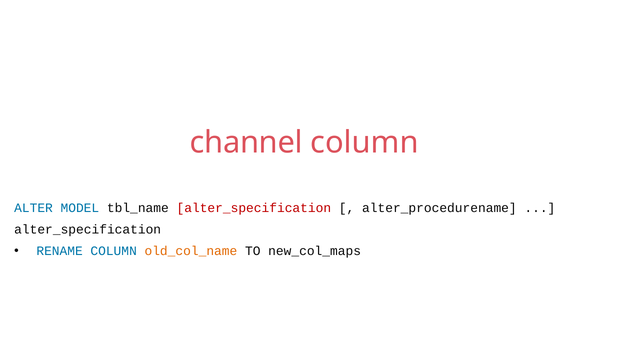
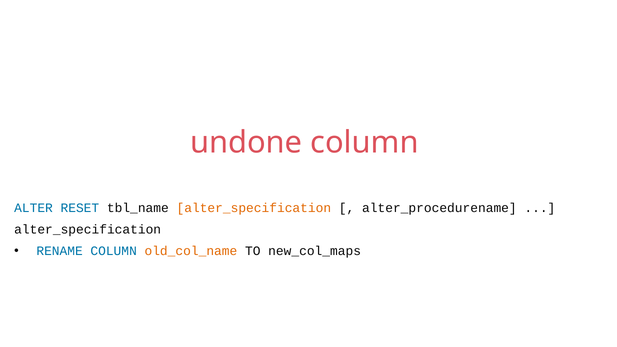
channel: channel -> undone (246, 142)
MODEL: MODEL -> RESET (80, 208)
alter_specification colour: red -> orange (254, 208)
